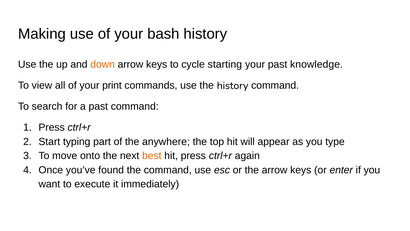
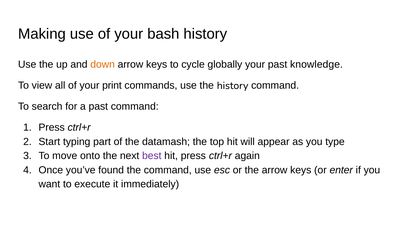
starting: starting -> globally (225, 64)
anywhere: anywhere -> datamash (166, 142)
best colour: orange -> purple (152, 156)
